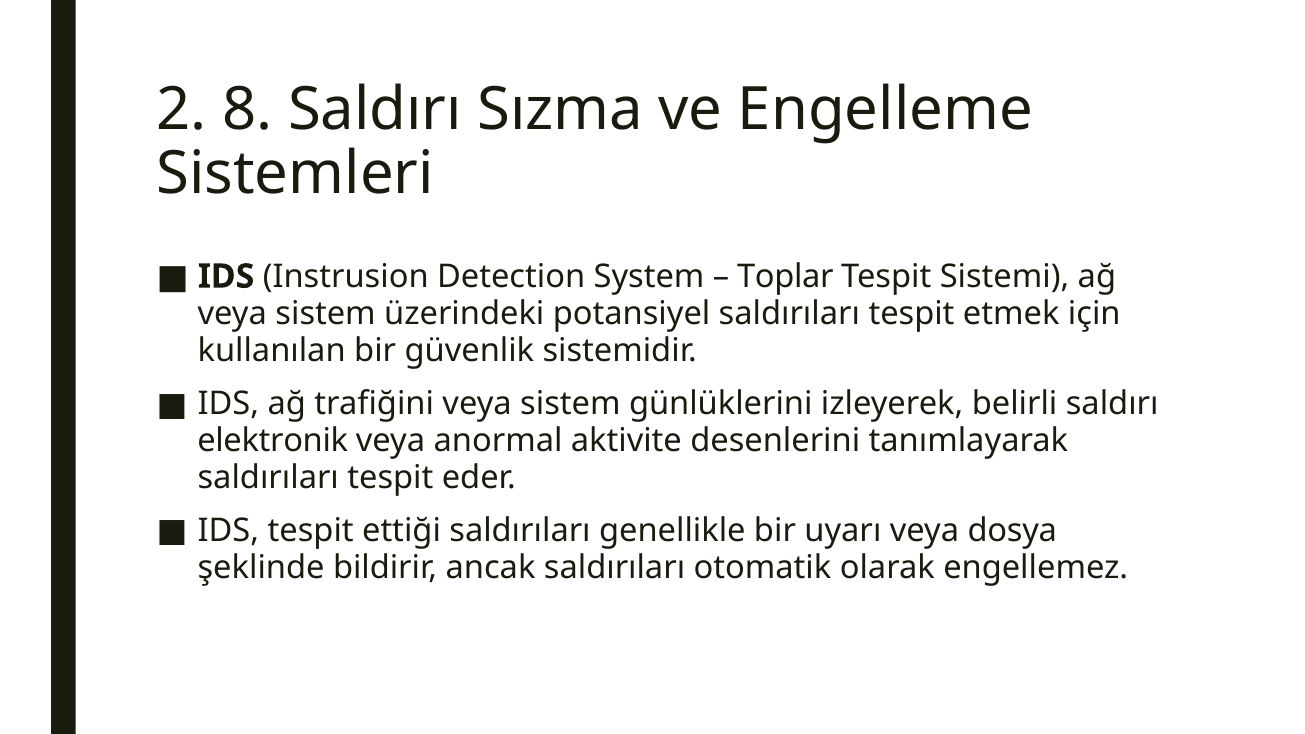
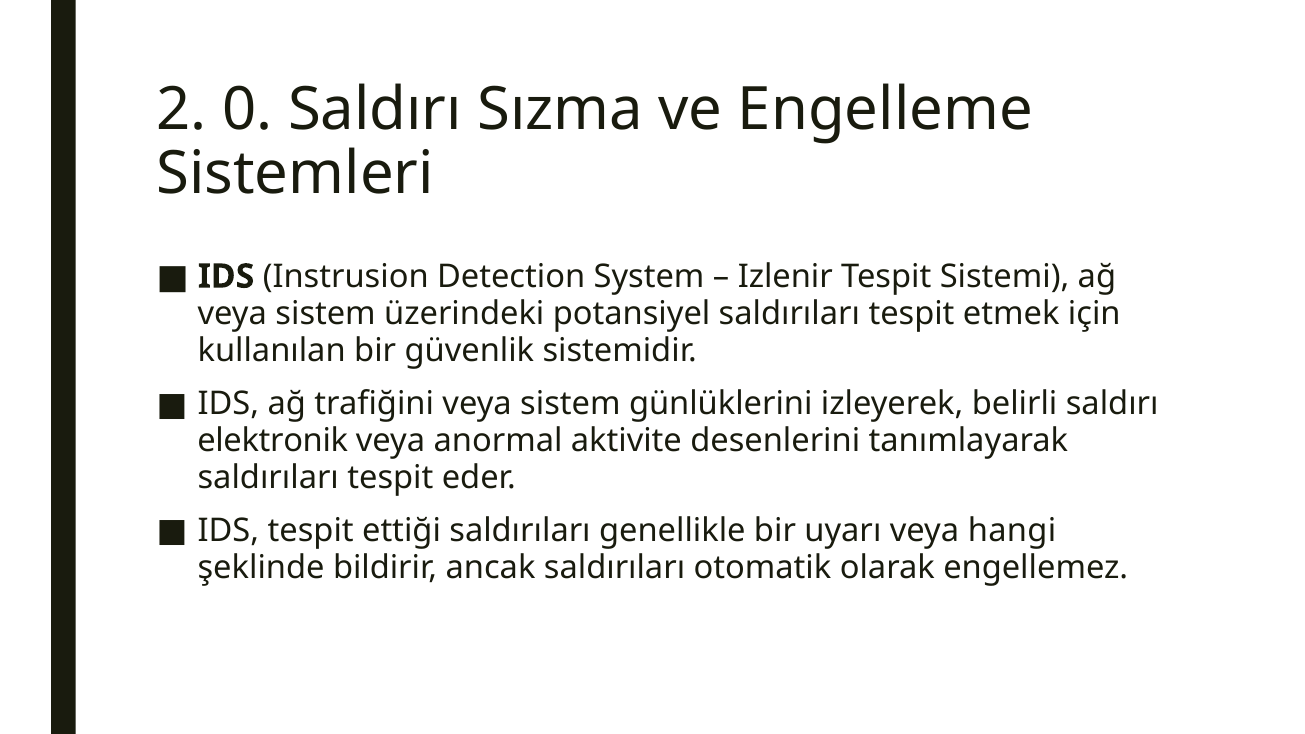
8: 8 -> 0 (247, 110)
Toplar: Toplar -> Izlenir (785, 277)
dosya: dosya -> hangi (1012, 531)
